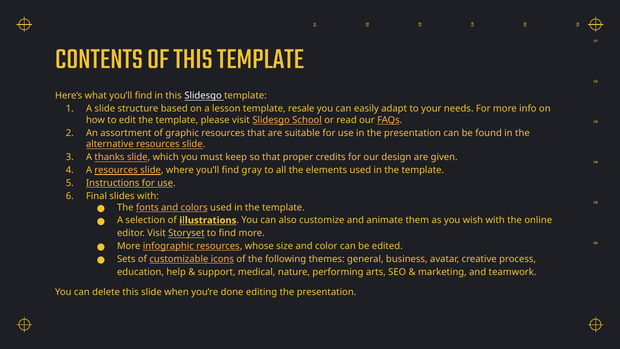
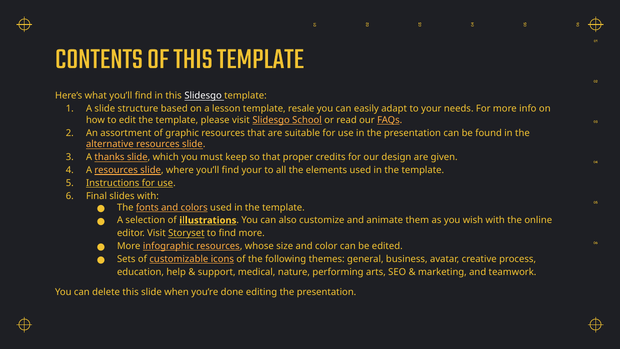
find gray: gray -> your (252, 170)
